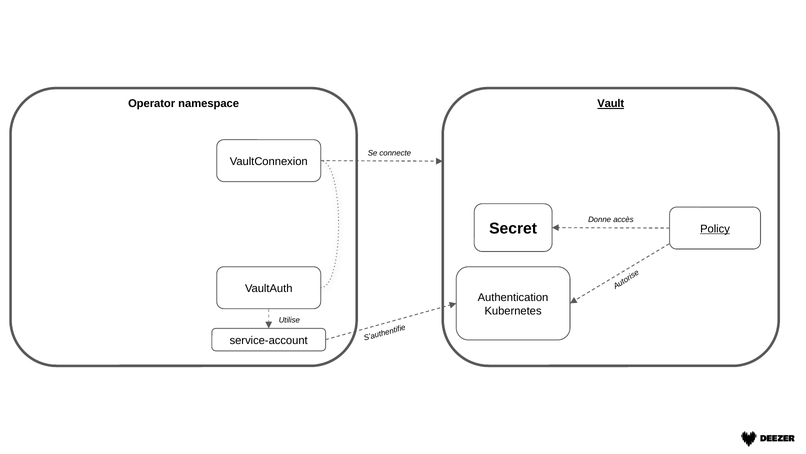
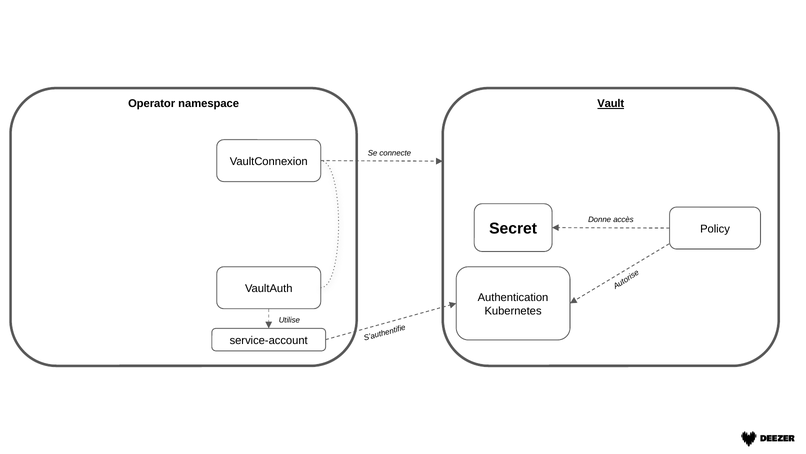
Policy underline: present -> none (715, 229)
